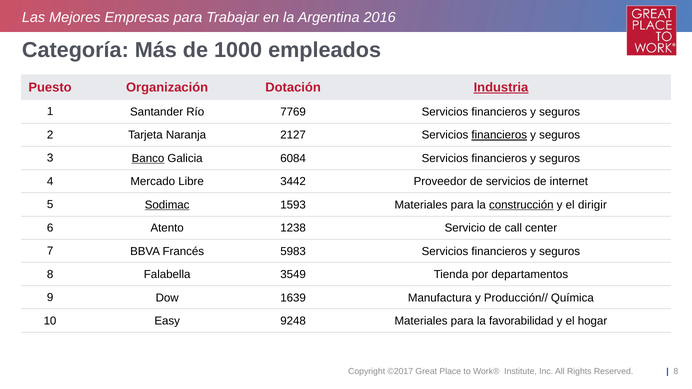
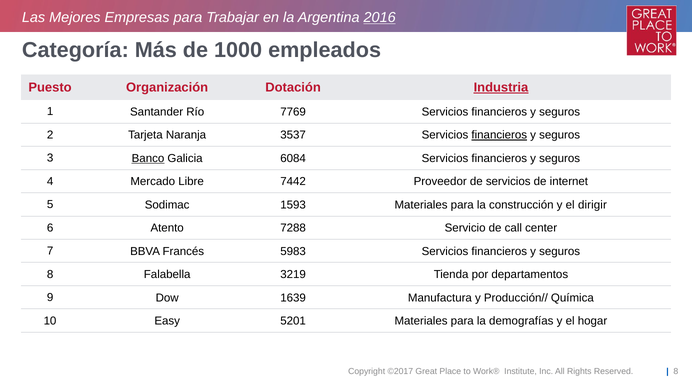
2016 underline: none -> present (380, 18)
2127: 2127 -> 3537 (293, 135)
3442: 3442 -> 7442 (293, 182)
Sodimac underline: present -> none (167, 205)
construcción underline: present -> none (521, 205)
1238: 1238 -> 7288 (293, 228)
3549: 3549 -> 3219 (293, 275)
9248: 9248 -> 5201 (293, 321)
favorabilidad: favorabilidad -> demografías (521, 321)
